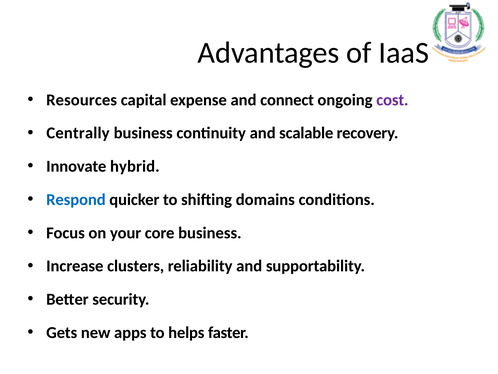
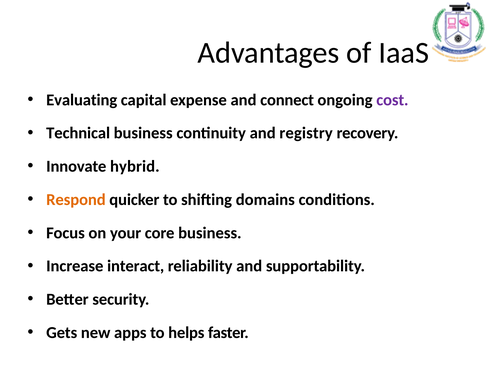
Resources: Resources -> Evaluating (82, 100)
Centrally: Centrally -> Technical (78, 133)
scalable: scalable -> registry (306, 133)
Respond colour: blue -> orange (76, 199)
clusters: clusters -> interact (136, 266)
